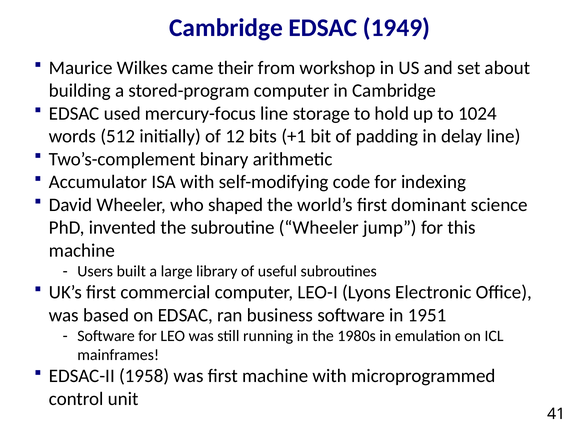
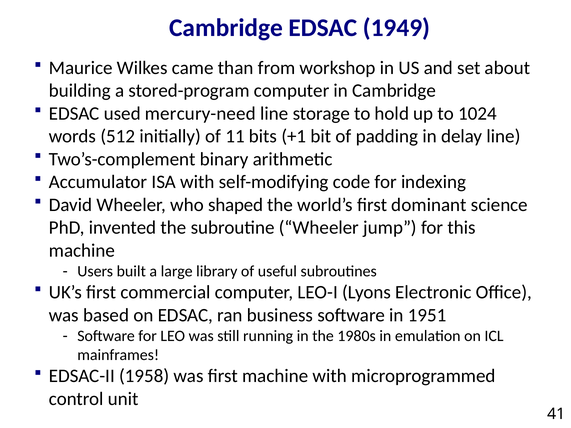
their: their -> than (236, 68)
mercury-focus: mercury-focus -> mercury-need (200, 114)
12: 12 -> 11 (235, 136)
